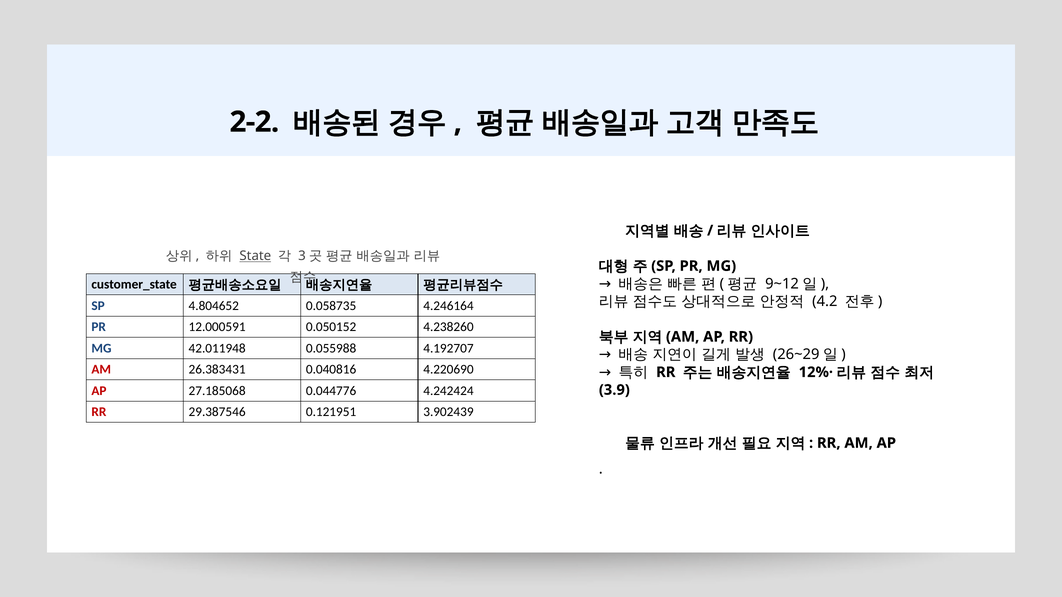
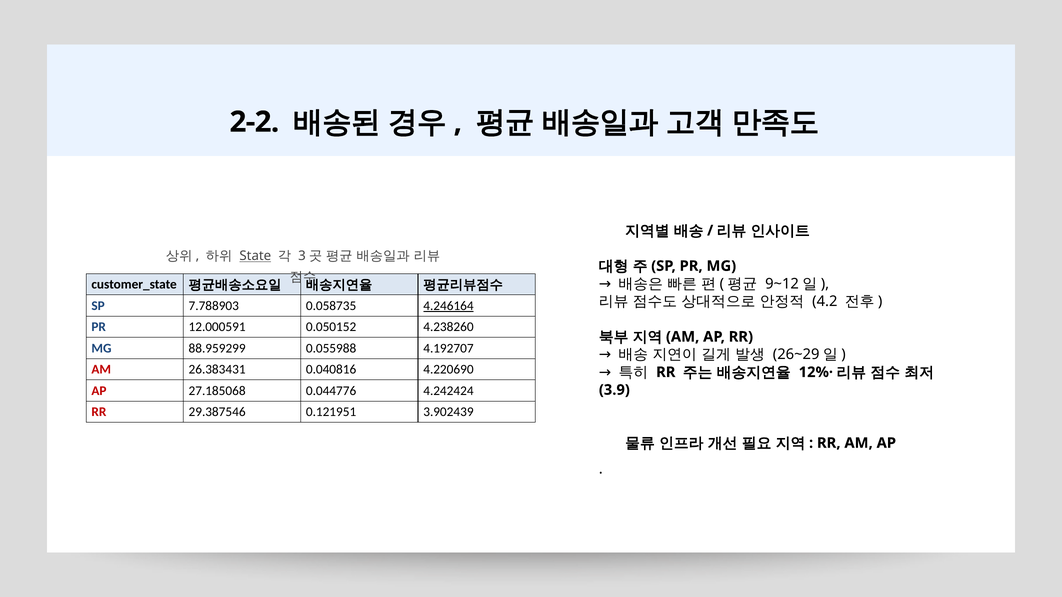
4.804652: 4.804652 -> 7.788903 (214, 306)
4.246164 underline: none -> present (448, 306)
42.011948: 42.011948 -> 88.959299 (217, 348)
